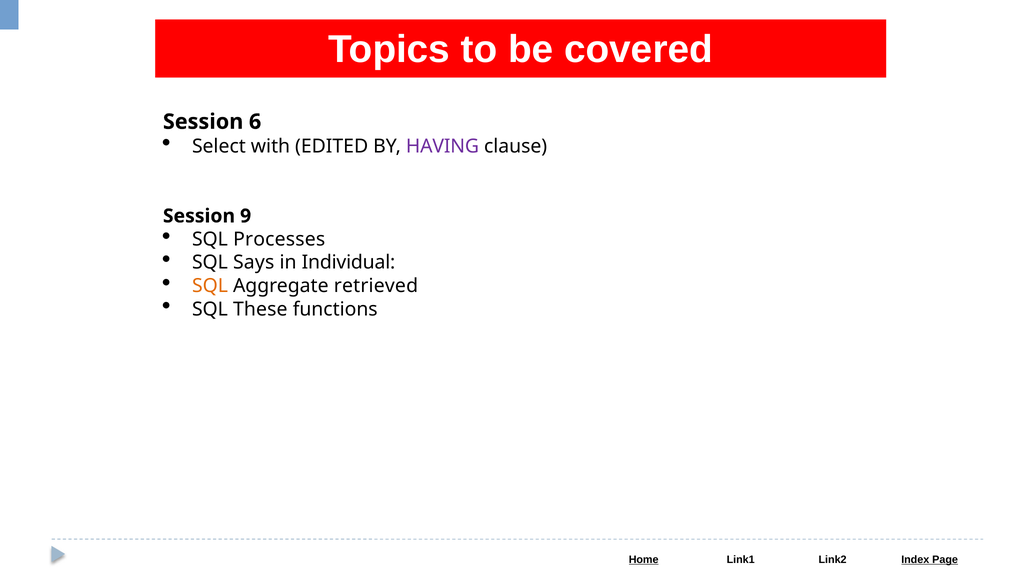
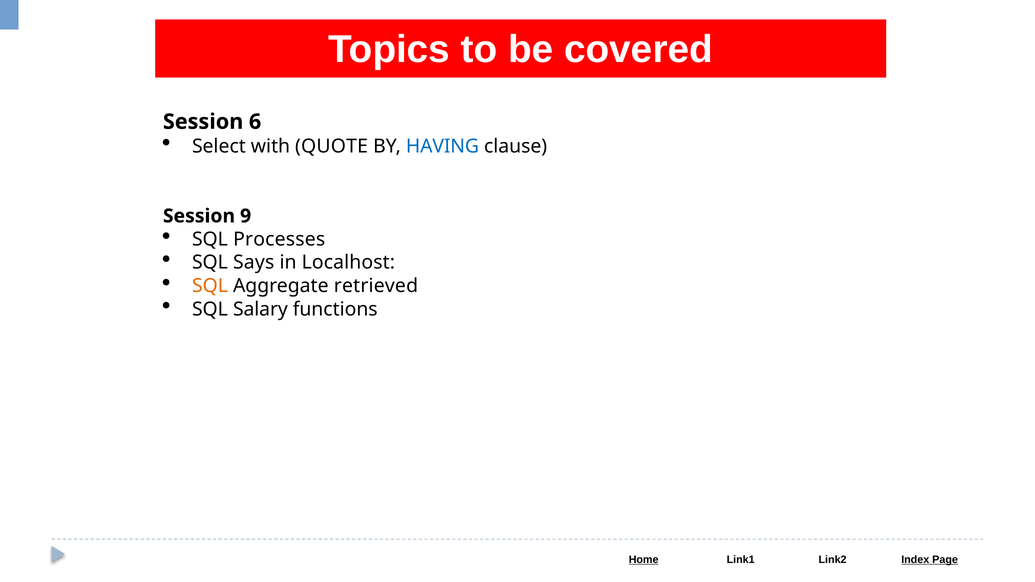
EDITED: EDITED -> QUOTE (332, 146)
HAVING colour: purple -> blue (442, 146)
Individual: Individual -> Localhost (348, 263)
These: These -> Salary (260, 309)
